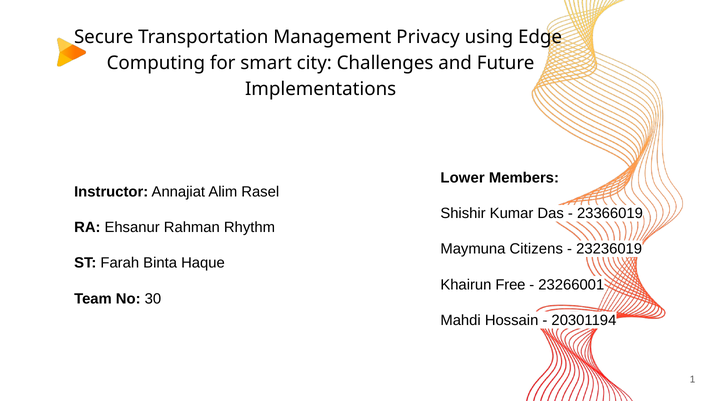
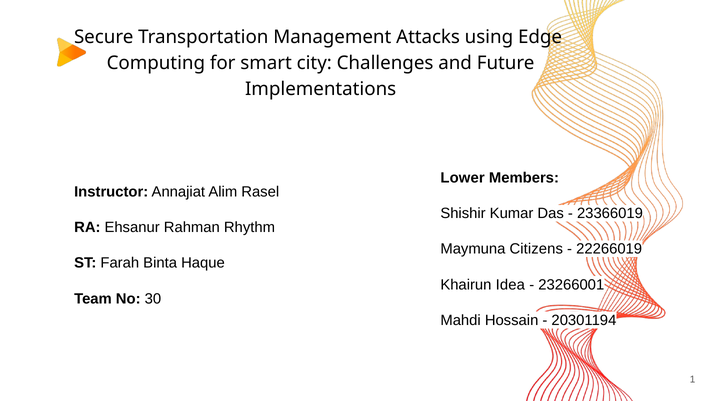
Privacy: Privacy -> Attacks (428, 37)
23236019: 23236019 -> 22266019 (609, 249)
Free: Free -> Idea (510, 284)
